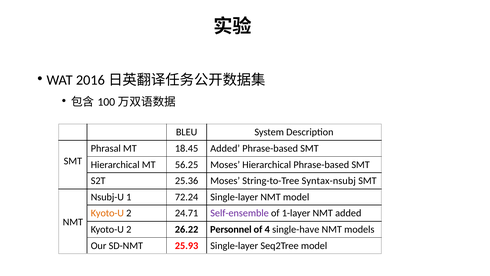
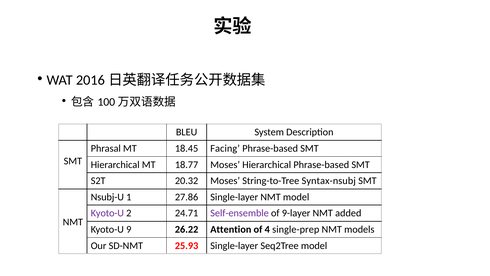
18.45 Added: Added -> Facing (225, 148)
56.25: 56.25 -> 18.77 (187, 164)
25.36: 25.36 -> 20.32 (187, 181)
72.24: 72.24 -> 27.86 (187, 197)
Kyoto-U colour: orange -> purple (107, 213)
1-layer: 1-layer -> 9-layer (296, 213)
2: 2 -> 9 (129, 229)
Personnel: Personnel -> Attention (231, 229)
single-have: single-have -> single-prep (296, 229)
